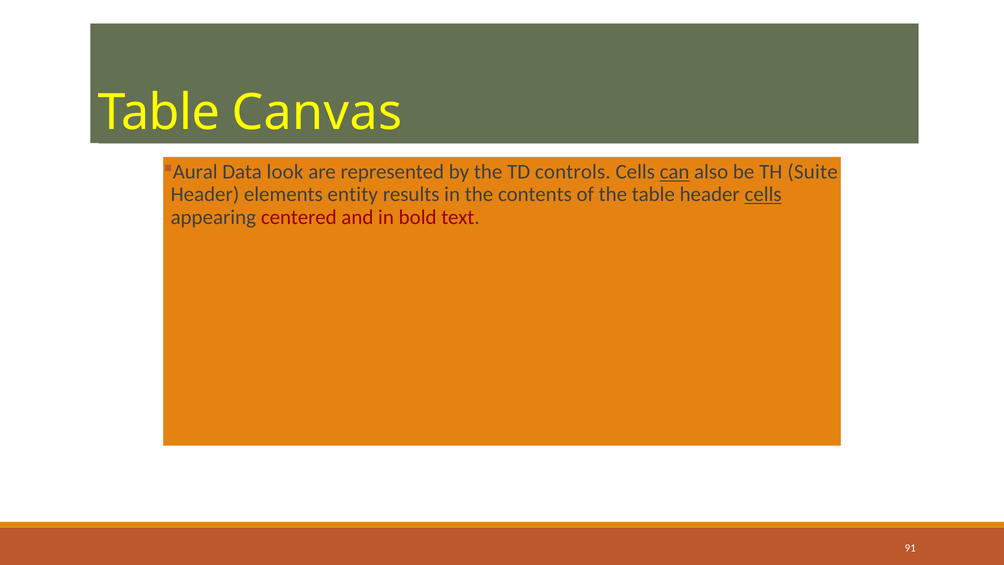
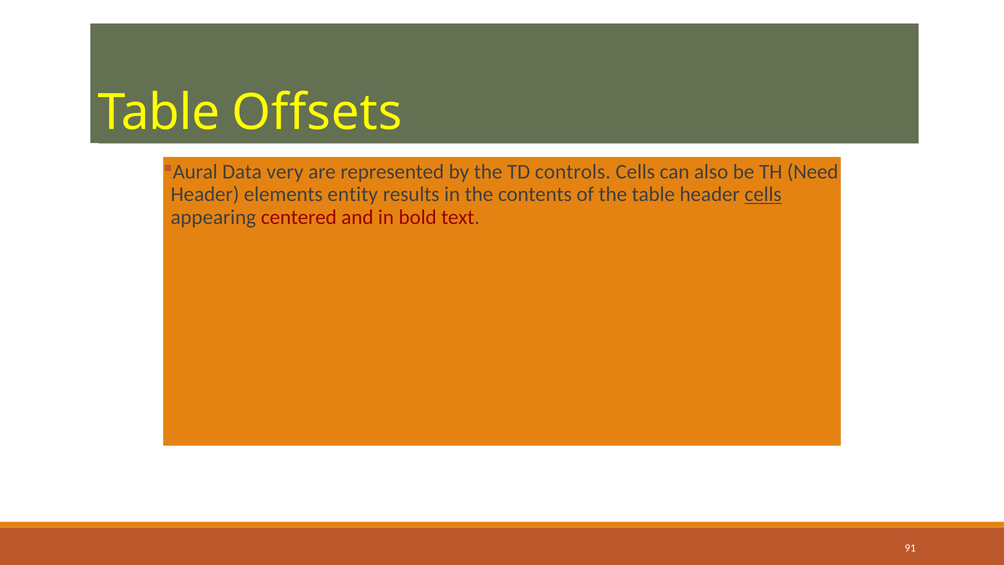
Canvas: Canvas -> Offsets (317, 112)
look: look -> very (285, 172)
can underline: present -> none (675, 172)
Suite: Suite -> Need (813, 172)
